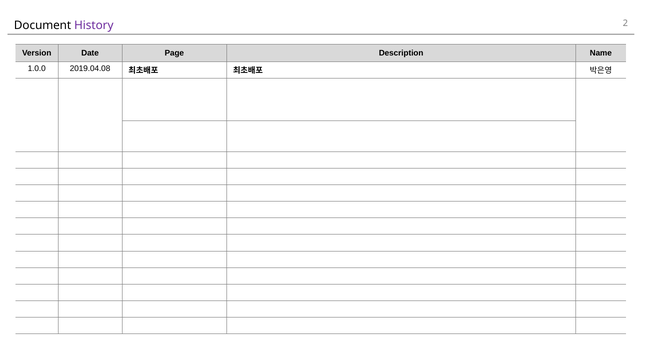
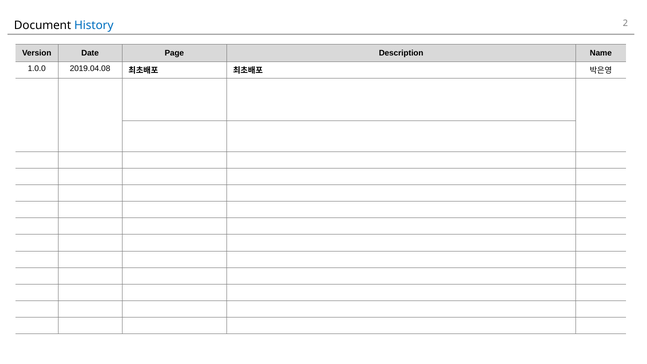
History colour: purple -> blue (94, 26)
